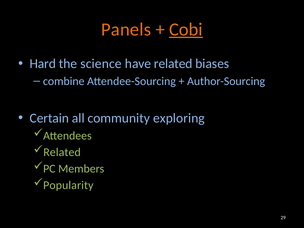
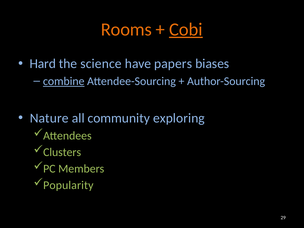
Panels: Panels -> Rooms (126, 29)
have related: related -> papers (173, 64)
combine underline: none -> present (64, 81)
Certain: Certain -> Nature (49, 118)
Related: Related -> Clusters (62, 152)
